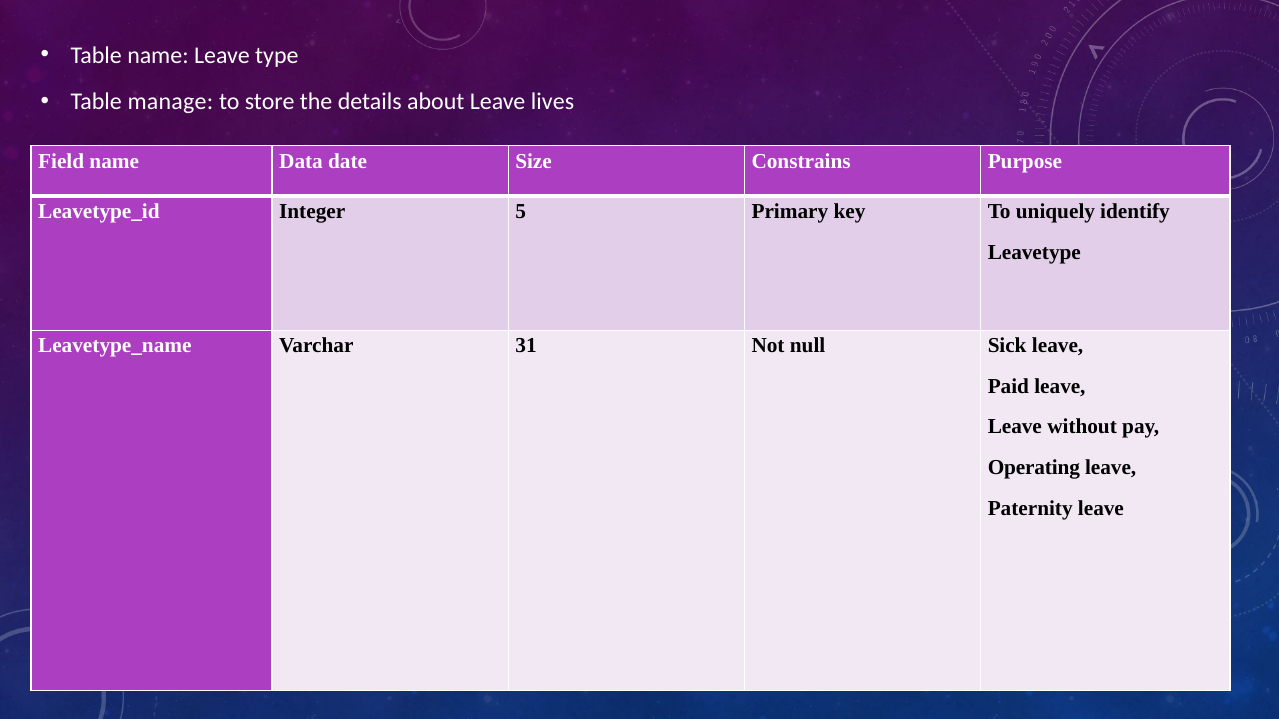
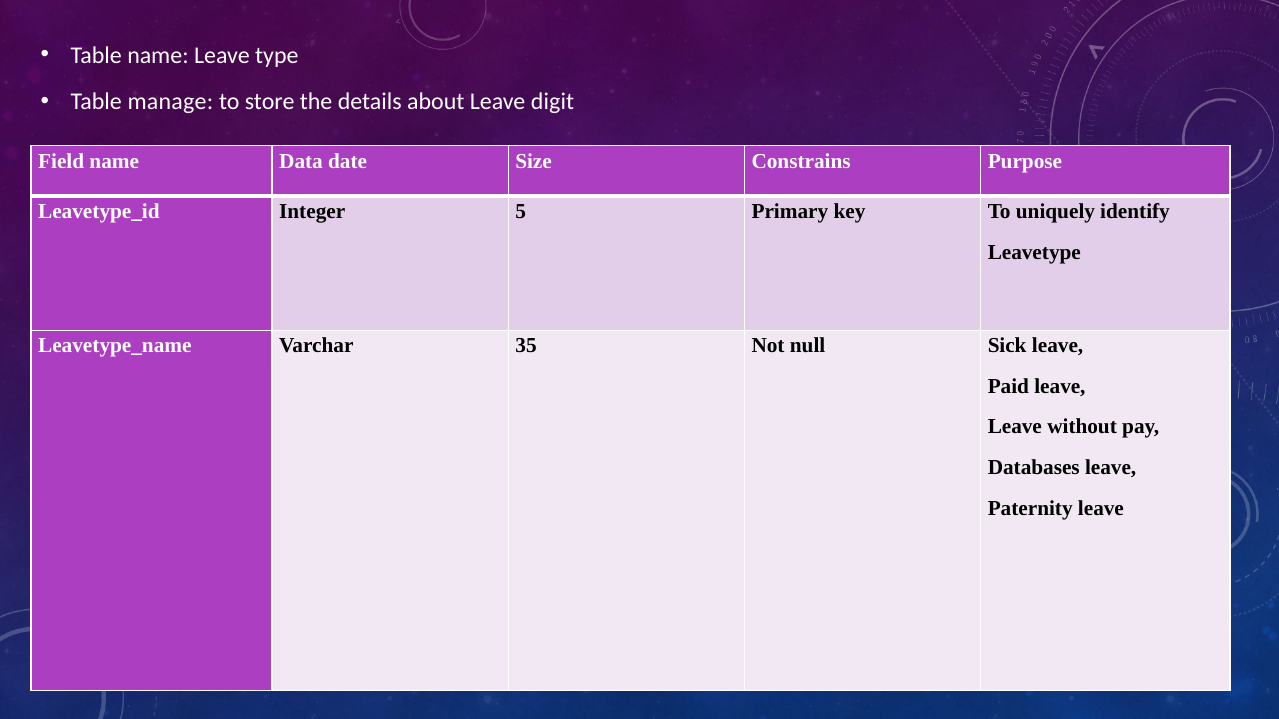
lives: lives -> digit (553, 102)
31: 31 -> 35 (526, 346)
Operating: Operating -> Databases (1034, 468)
